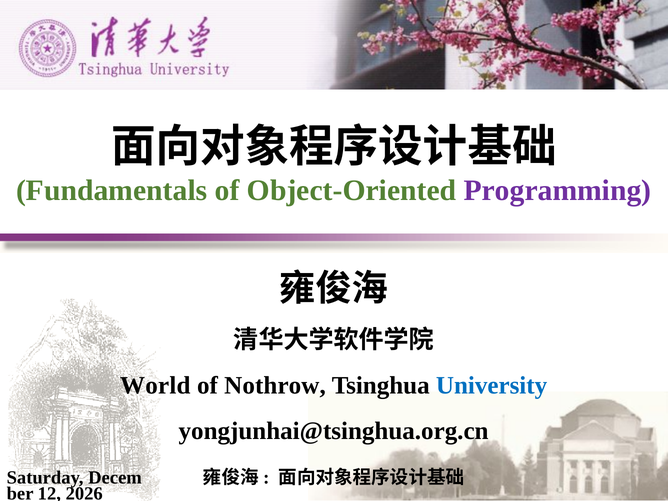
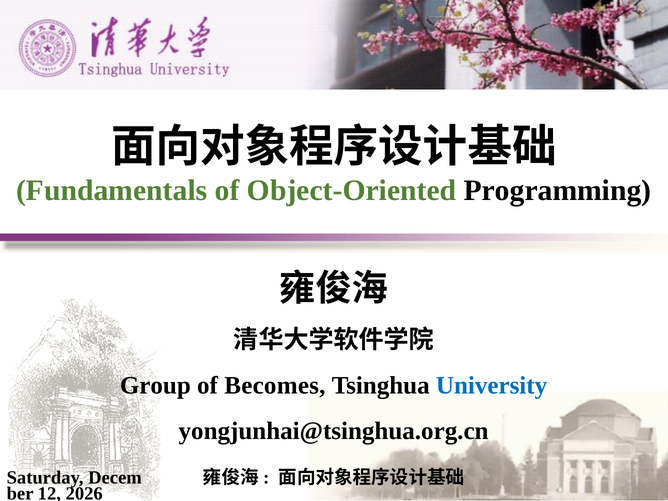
Programming colour: purple -> black (558, 190)
World: World -> Group (155, 385)
Nothrow: Nothrow -> Becomes (275, 385)
